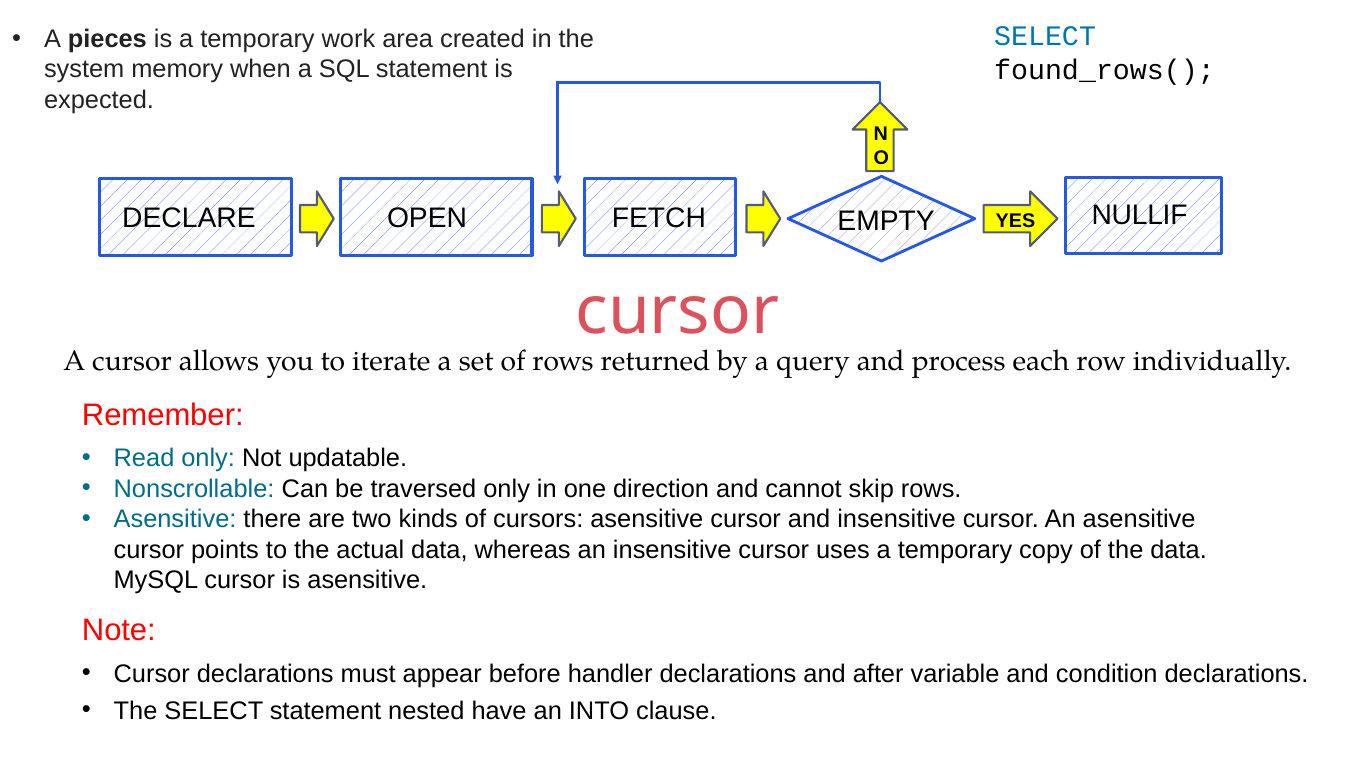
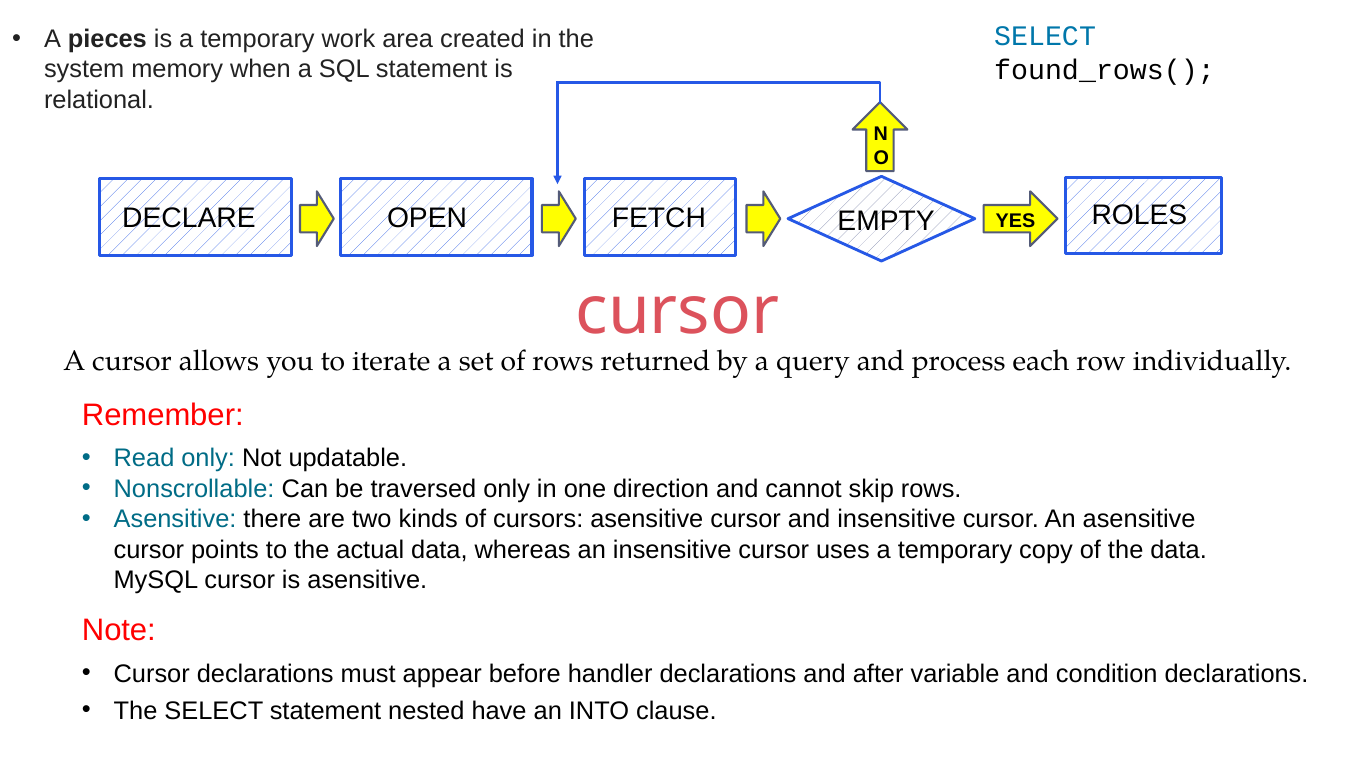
expected: expected -> relational (99, 100)
NULLIF: NULLIF -> ROLES (1139, 215)
